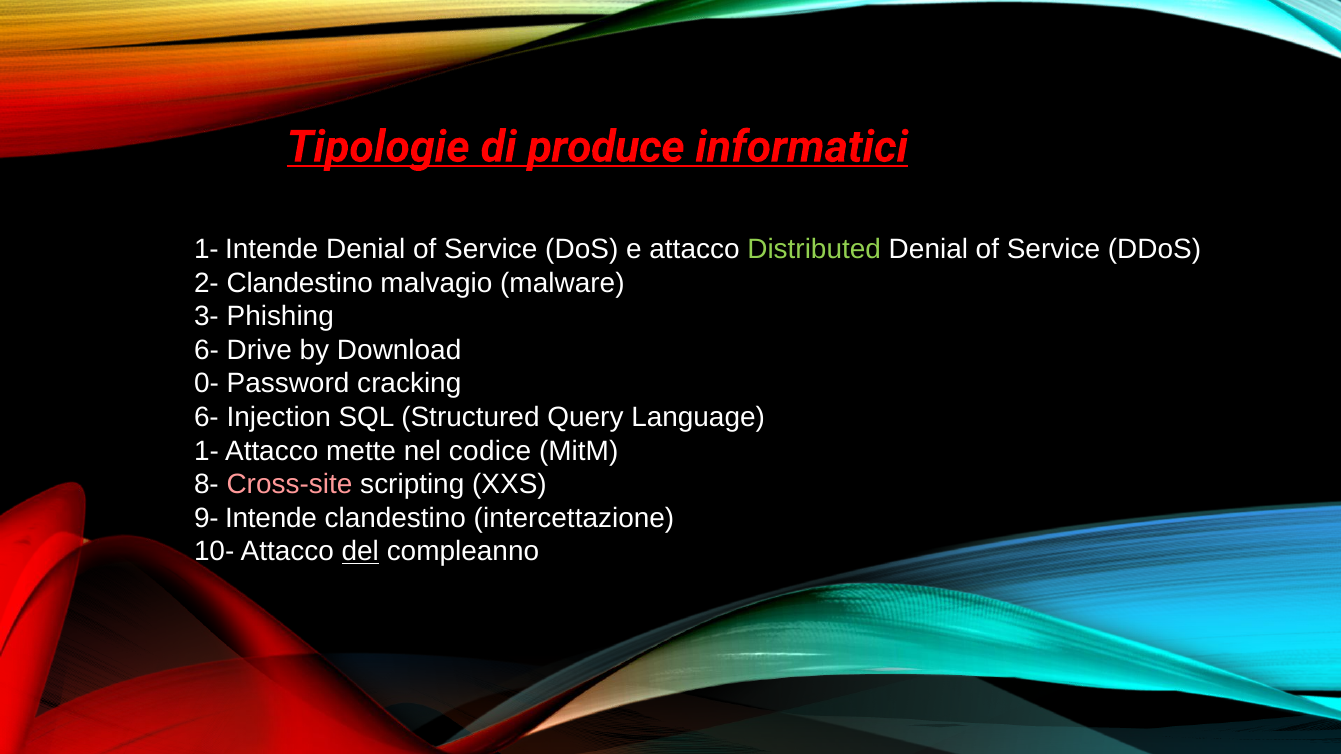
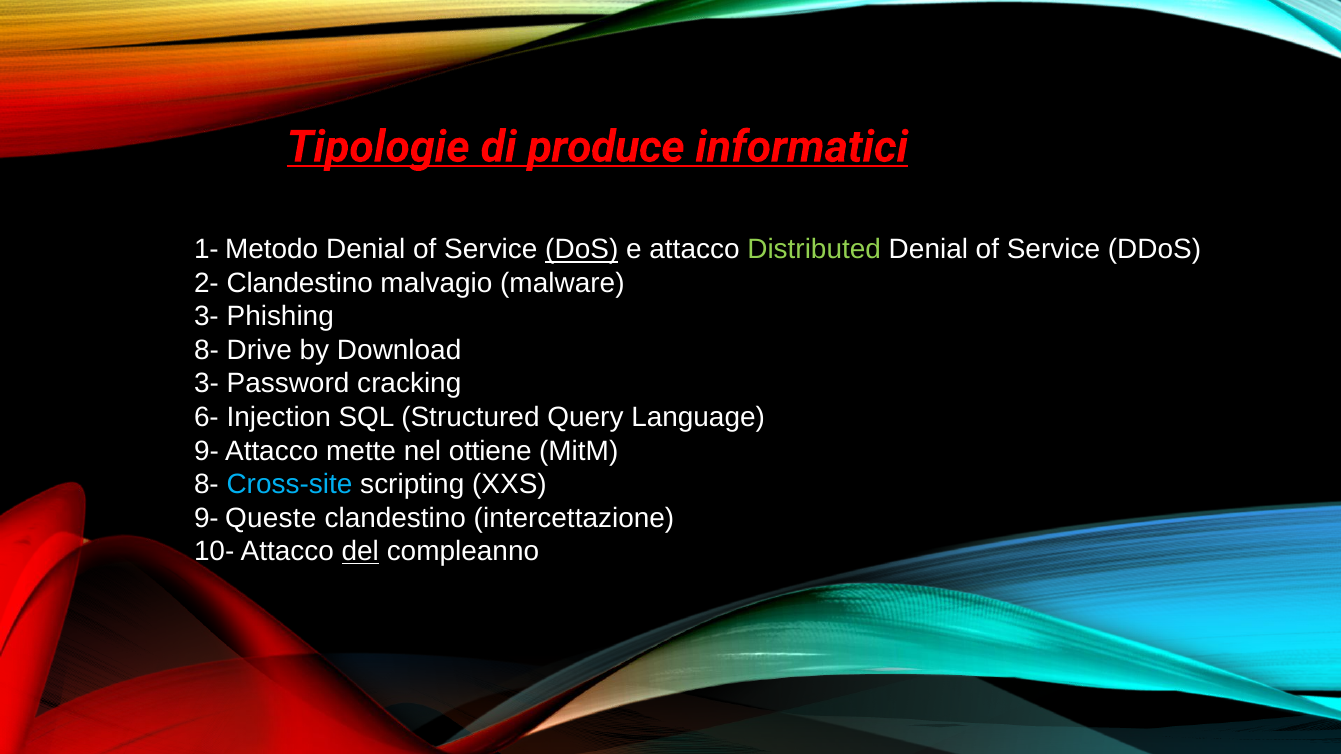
1- Intende: Intende -> Metodo (272, 250)
DoS underline: none -> present (582, 250)
6-: 6- -> 8- (206, 350)
0-: 0- -> 3- (206, 384)
1-: 1- -> 9- (206, 451)
codice: codice -> ottiene (490, 451)
Cross-site colour: pink -> light blue (290, 485)
9- Intende: Intende -> Queste (271, 518)
